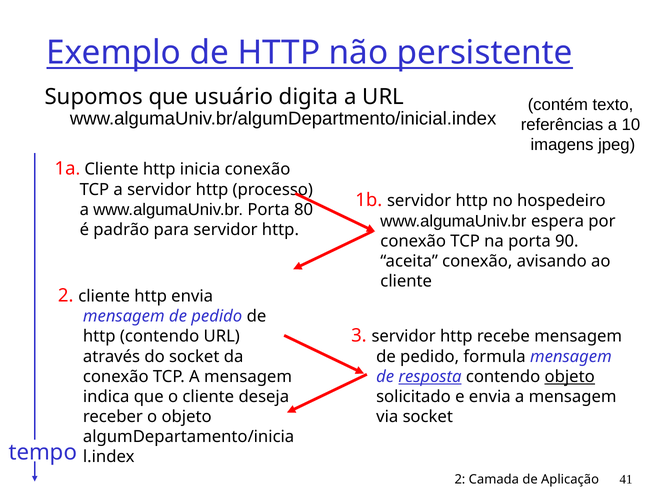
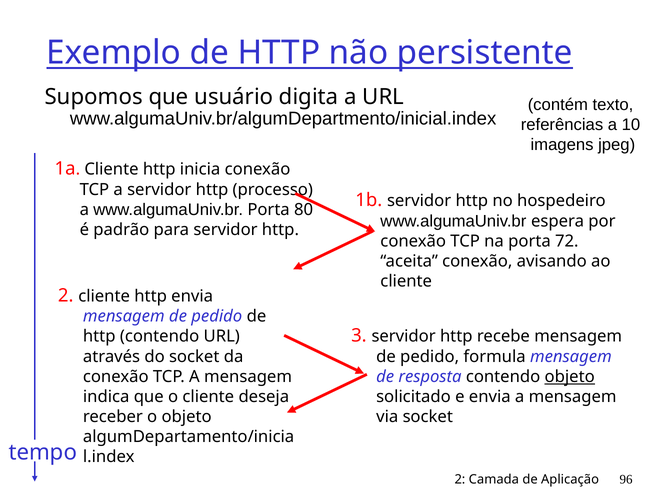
90: 90 -> 72 (567, 241)
resposta underline: present -> none (430, 376)
41: 41 -> 96 (626, 479)
